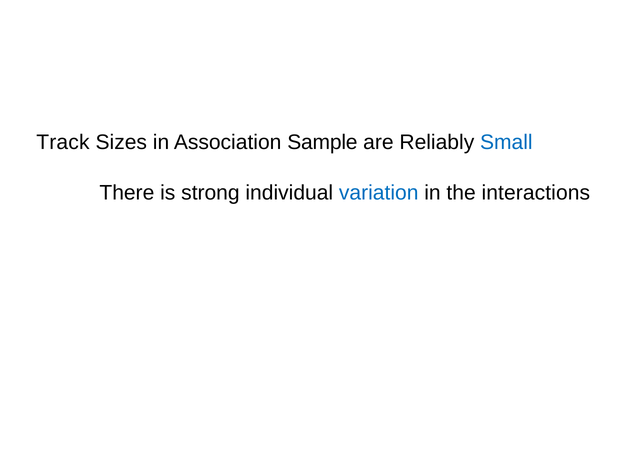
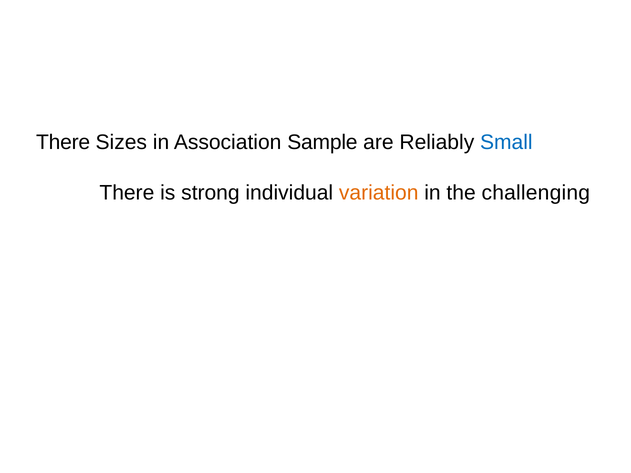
Track: Track -> There (63, 143)
variation colour: blue -> orange (379, 193)
interactions: interactions -> challenging (536, 193)
